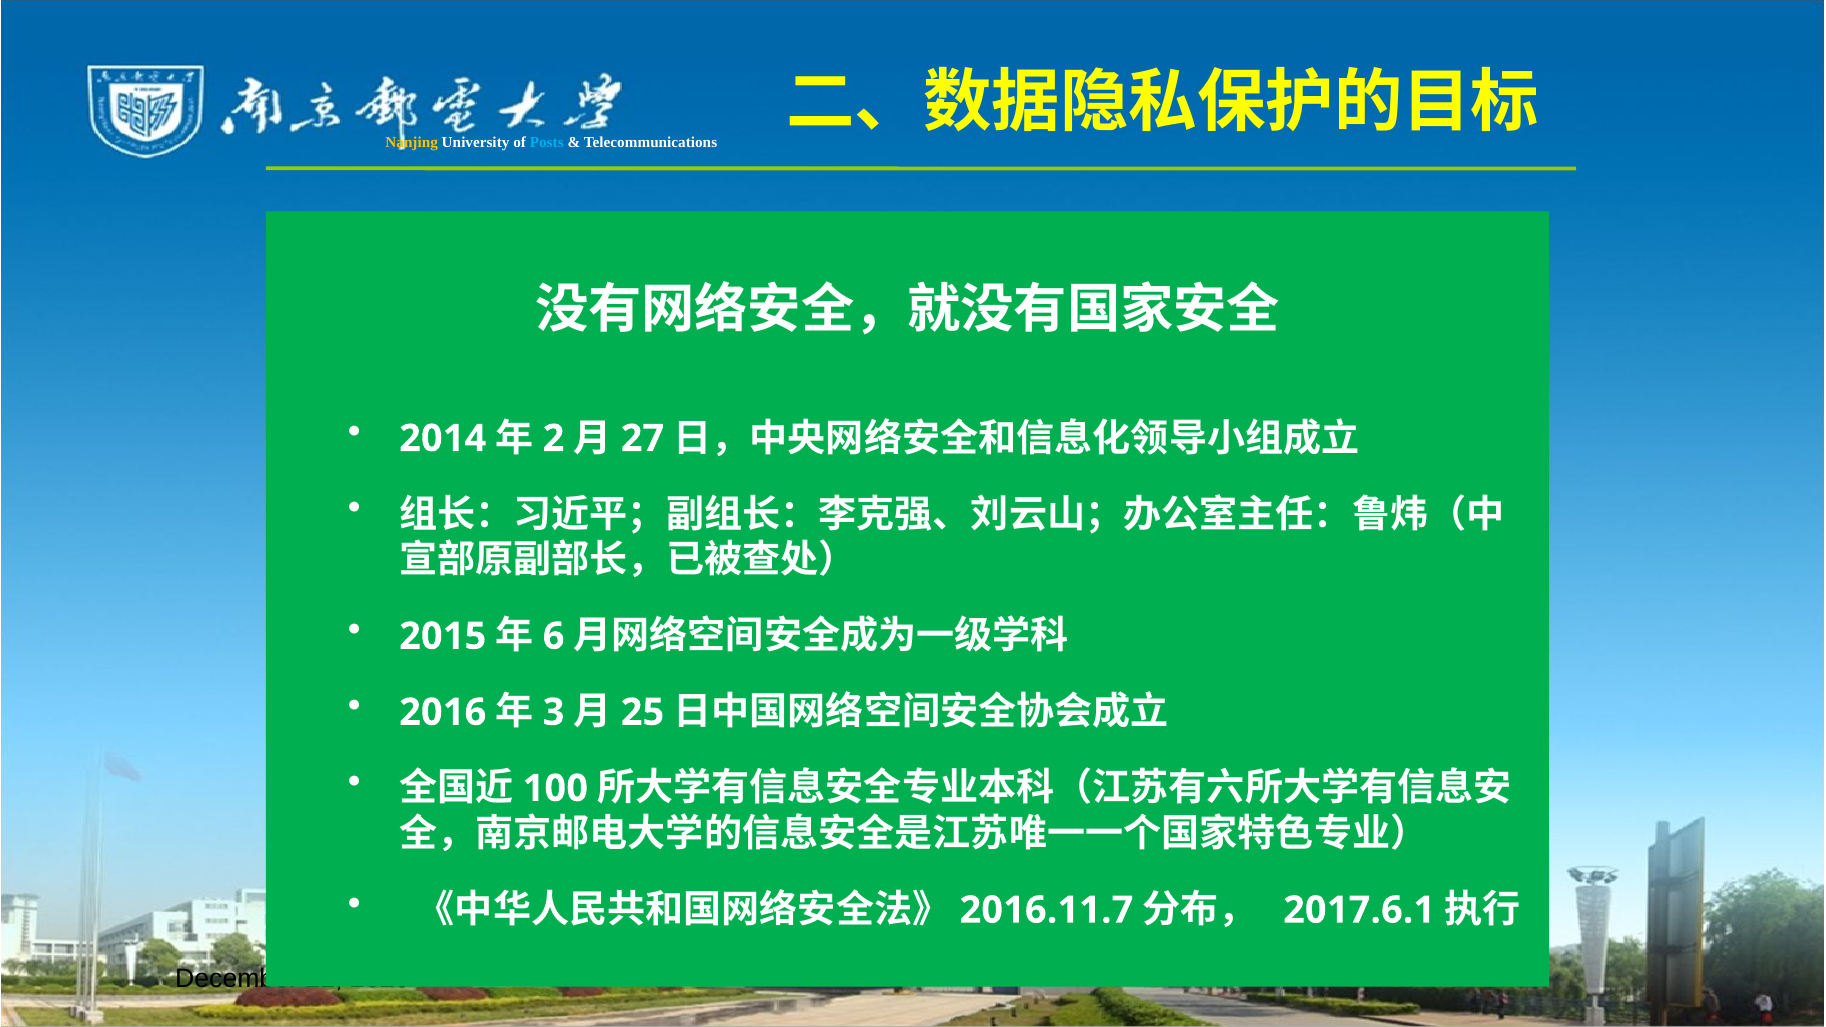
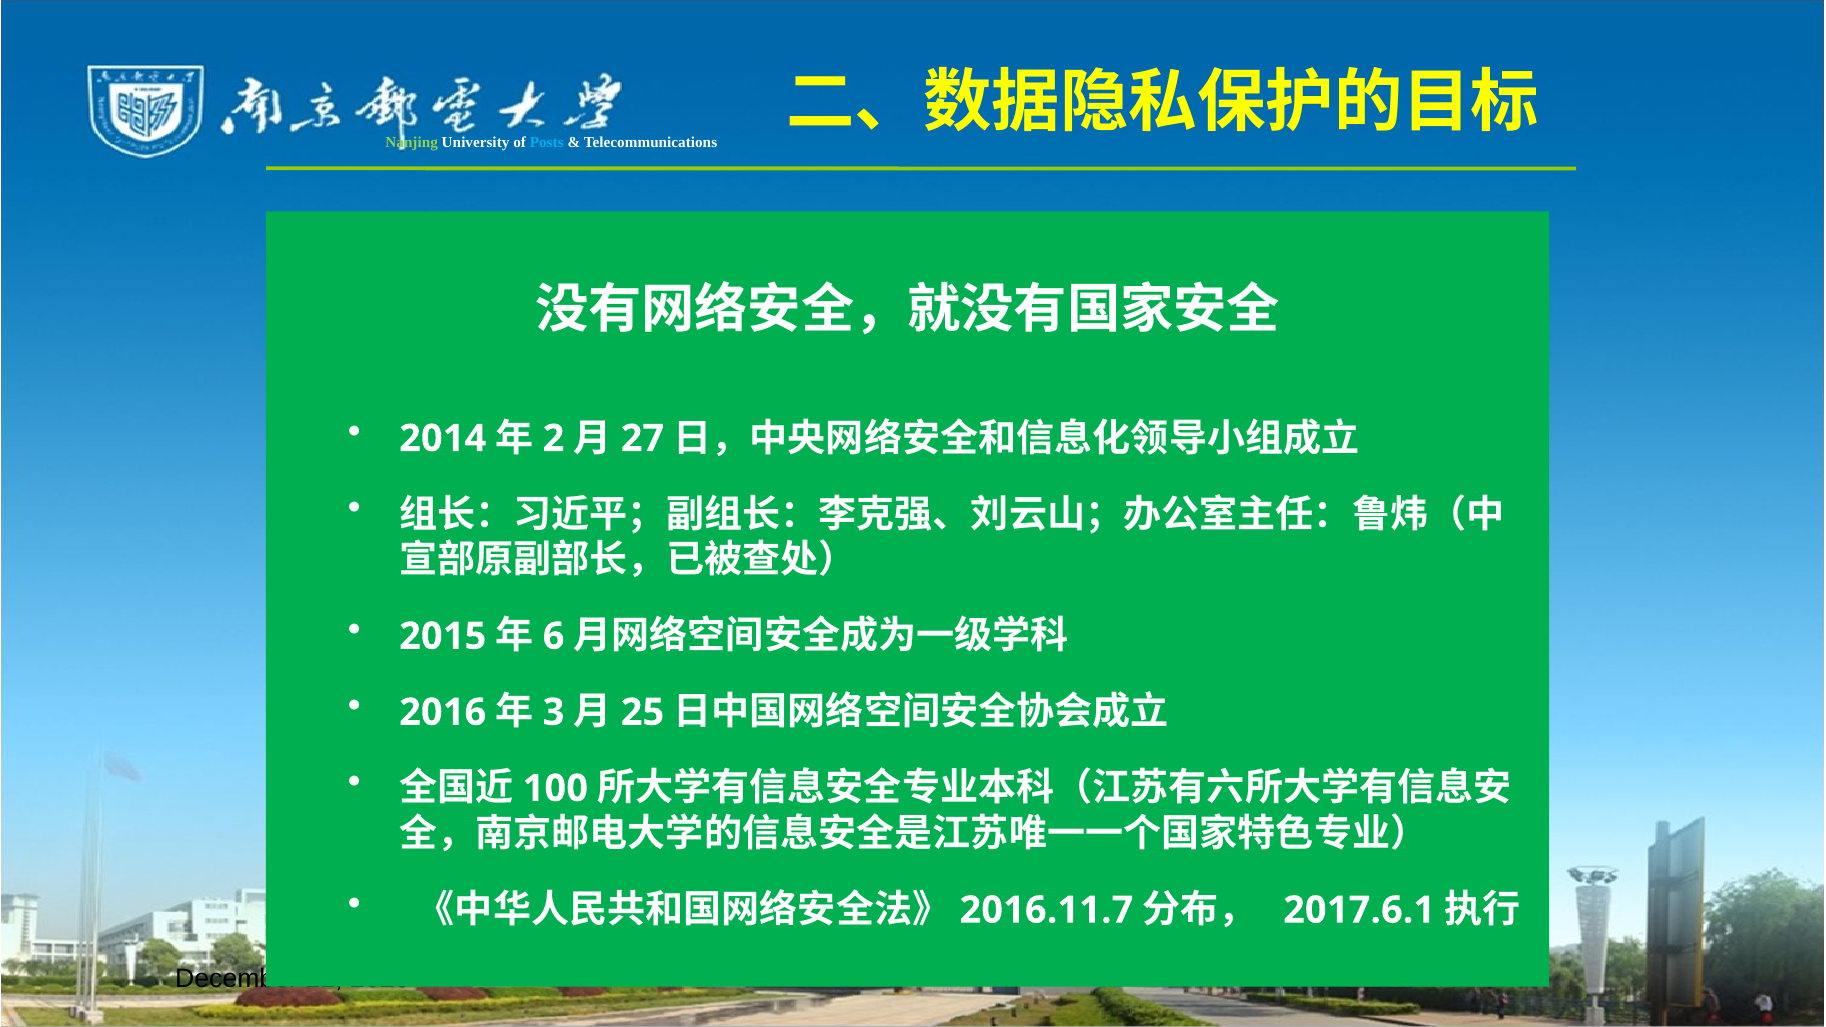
Nanjing colour: yellow -> light green (412, 142)
